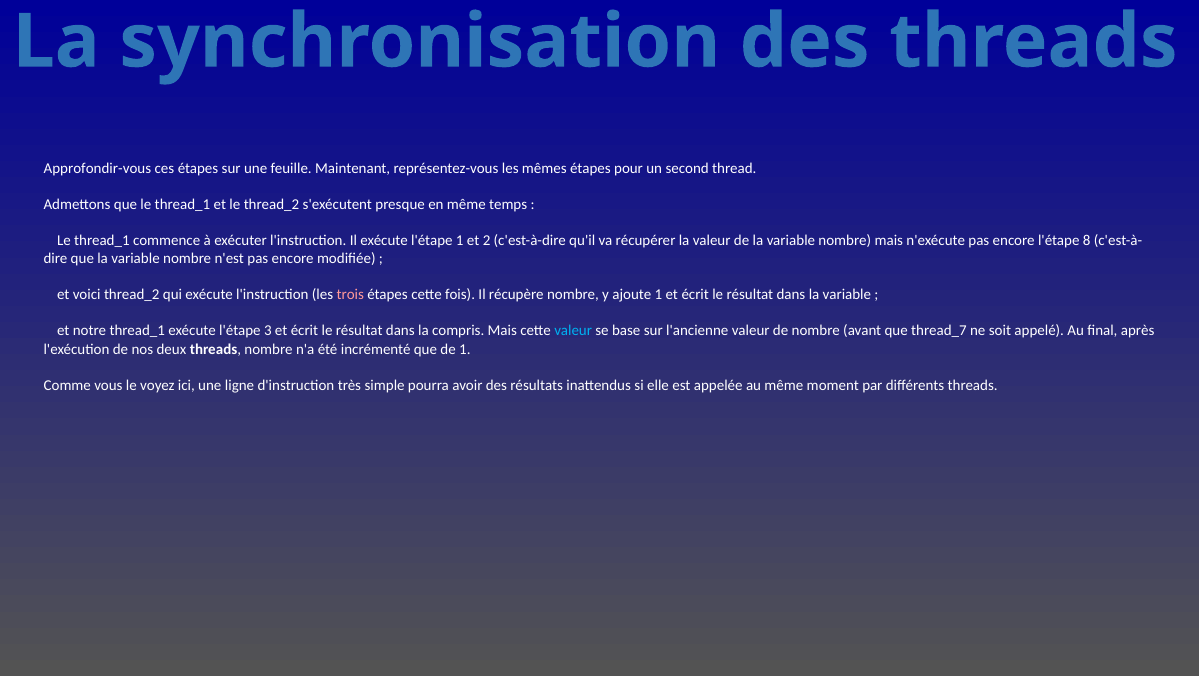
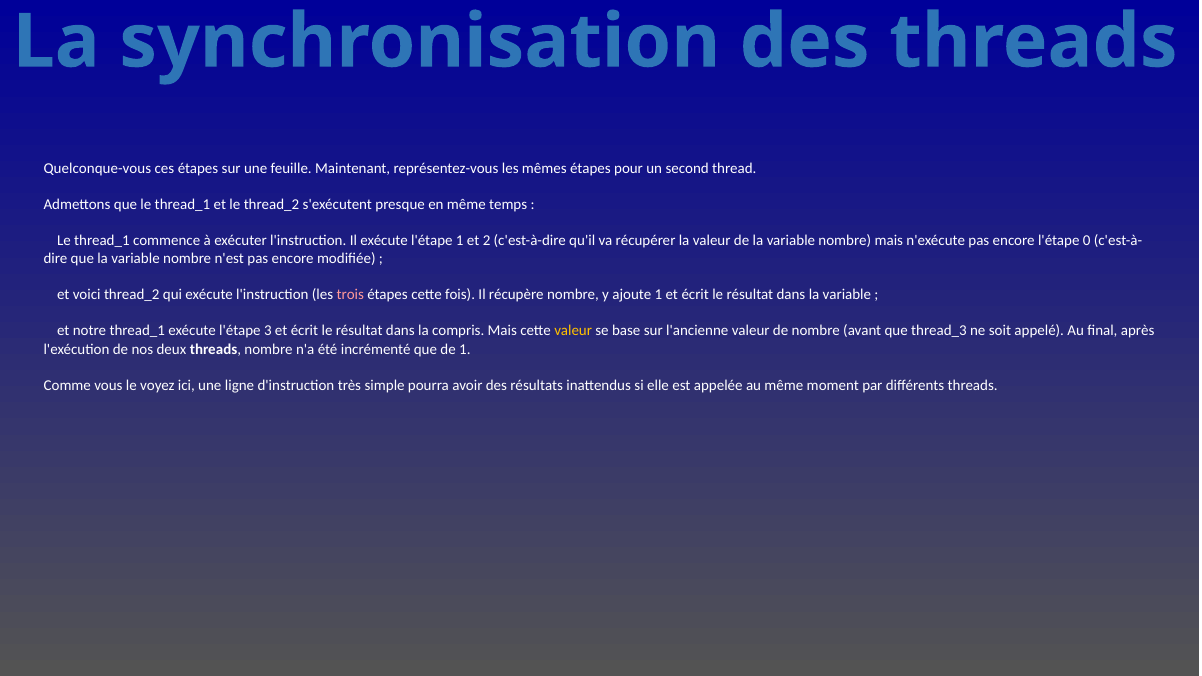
Approfondir-vous: Approfondir-vous -> Quelconque-vous (97, 169)
8: 8 -> 0 (1087, 241)
valeur colour: light blue -> yellow (573, 331)
thread_7: thread_7 -> thread_3 (939, 331)
